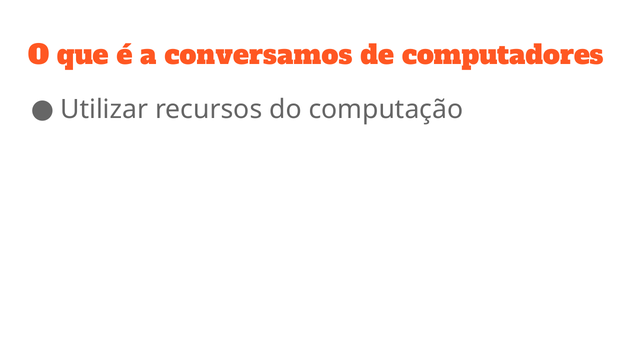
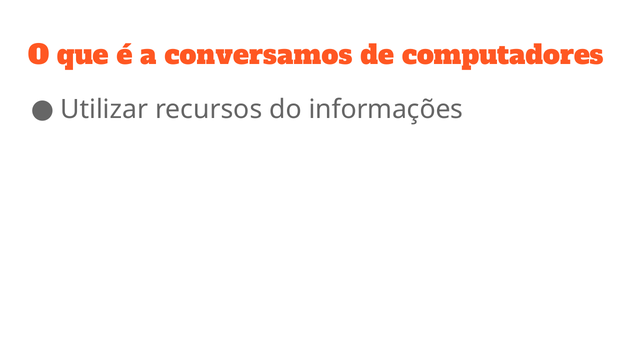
computação: computação -> informações (386, 110)
